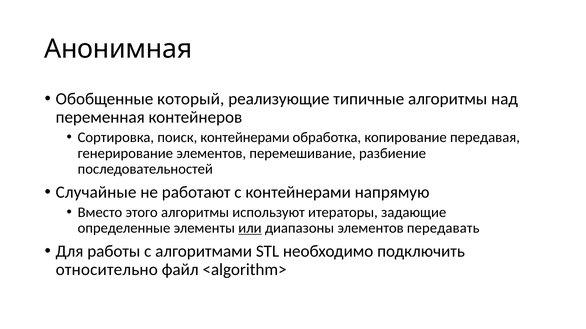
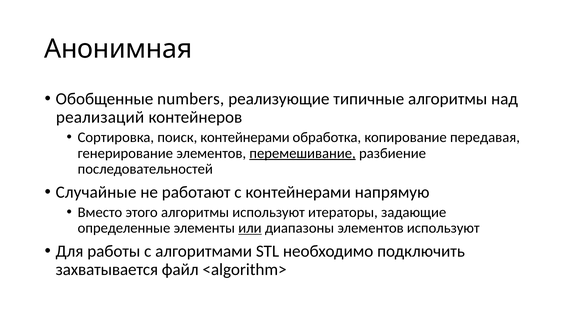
который: который -> numbers (191, 99)
переменная: переменная -> реализаций (100, 117)
перемешивание underline: none -> present (303, 153)
элементов передавать: передавать -> используют (443, 229)
относительно: относительно -> захватывается (107, 270)
